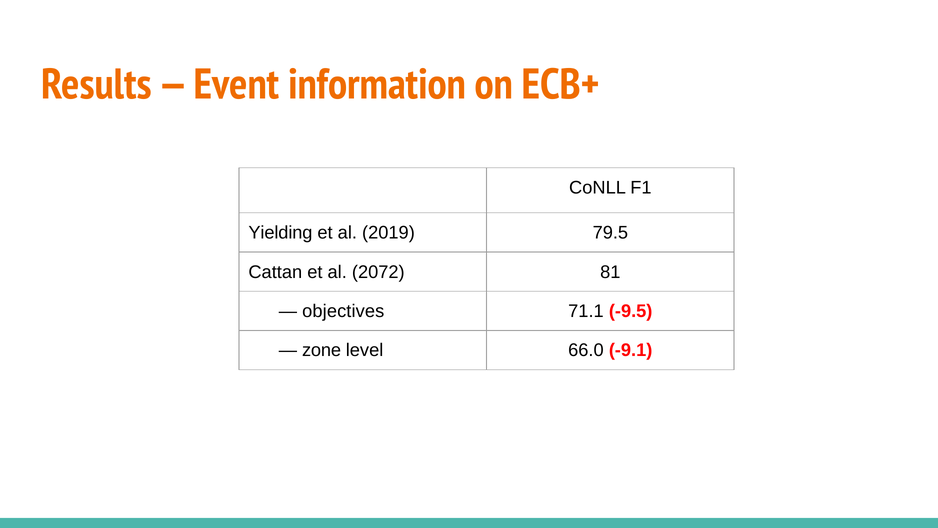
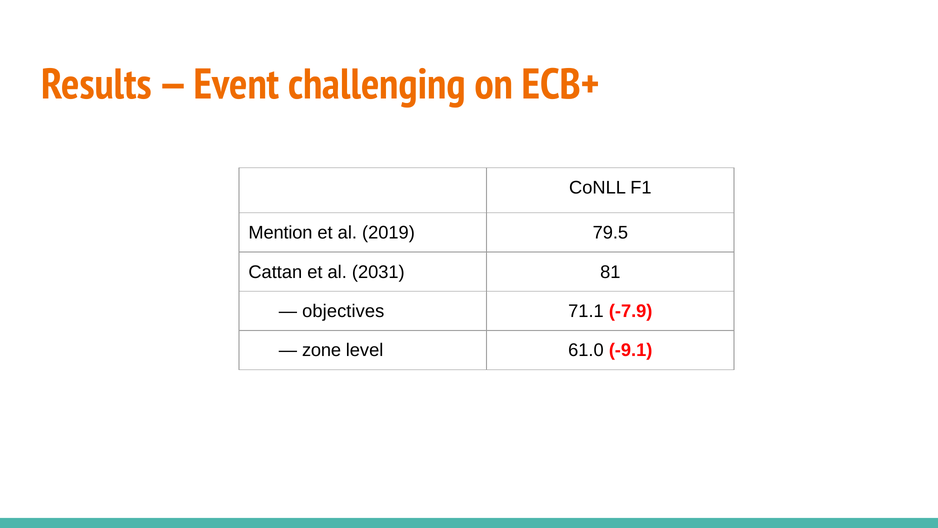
information: information -> challenging (377, 85)
Yielding: Yielding -> Mention (280, 233)
2072: 2072 -> 2031 (378, 272)
-9.5: -9.5 -> -7.9 (631, 311)
66.0: 66.0 -> 61.0 (586, 350)
